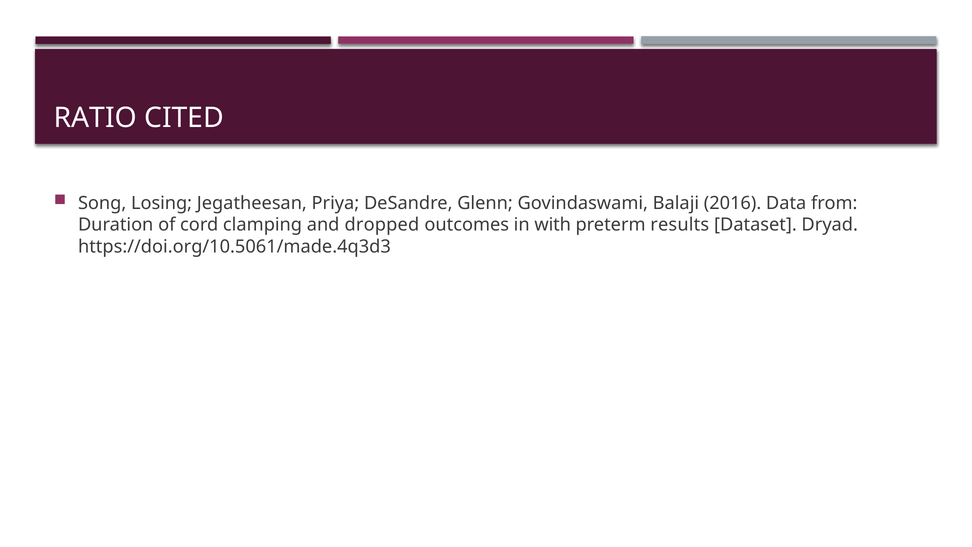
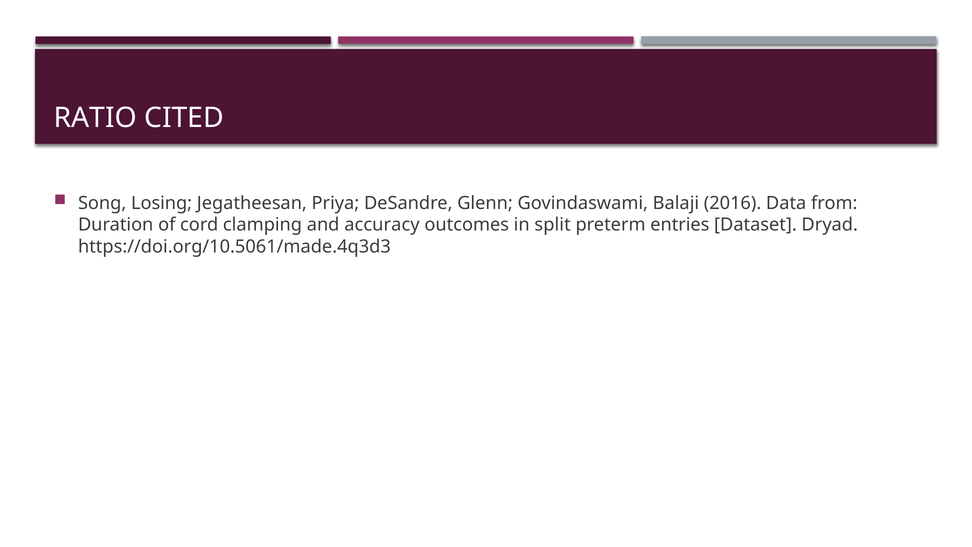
dropped: dropped -> accuracy (382, 225)
with: with -> split (553, 225)
results: results -> entries (680, 225)
